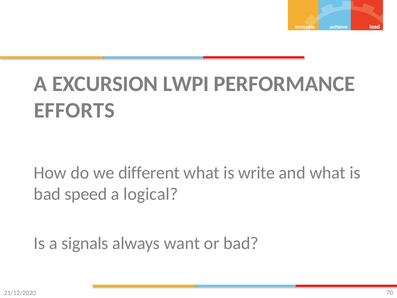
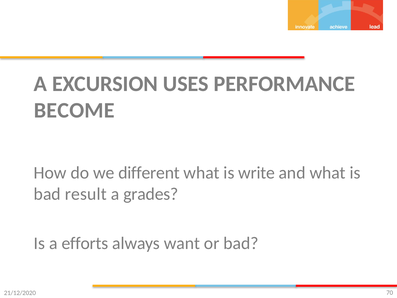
LWPI: LWPI -> USES (186, 84)
EFFORTS: EFFORTS -> BECOME (74, 110)
speed: speed -> result (86, 194)
logical: logical -> grades (151, 194)
signals: signals -> efforts (85, 243)
